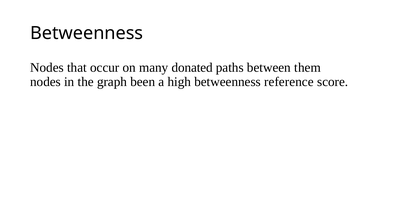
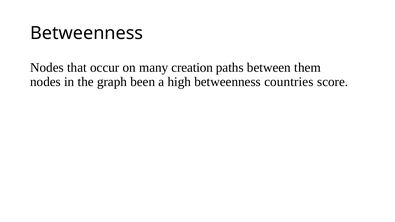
donated: donated -> creation (192, 68)
reference: reference -> countries (289, 82)
